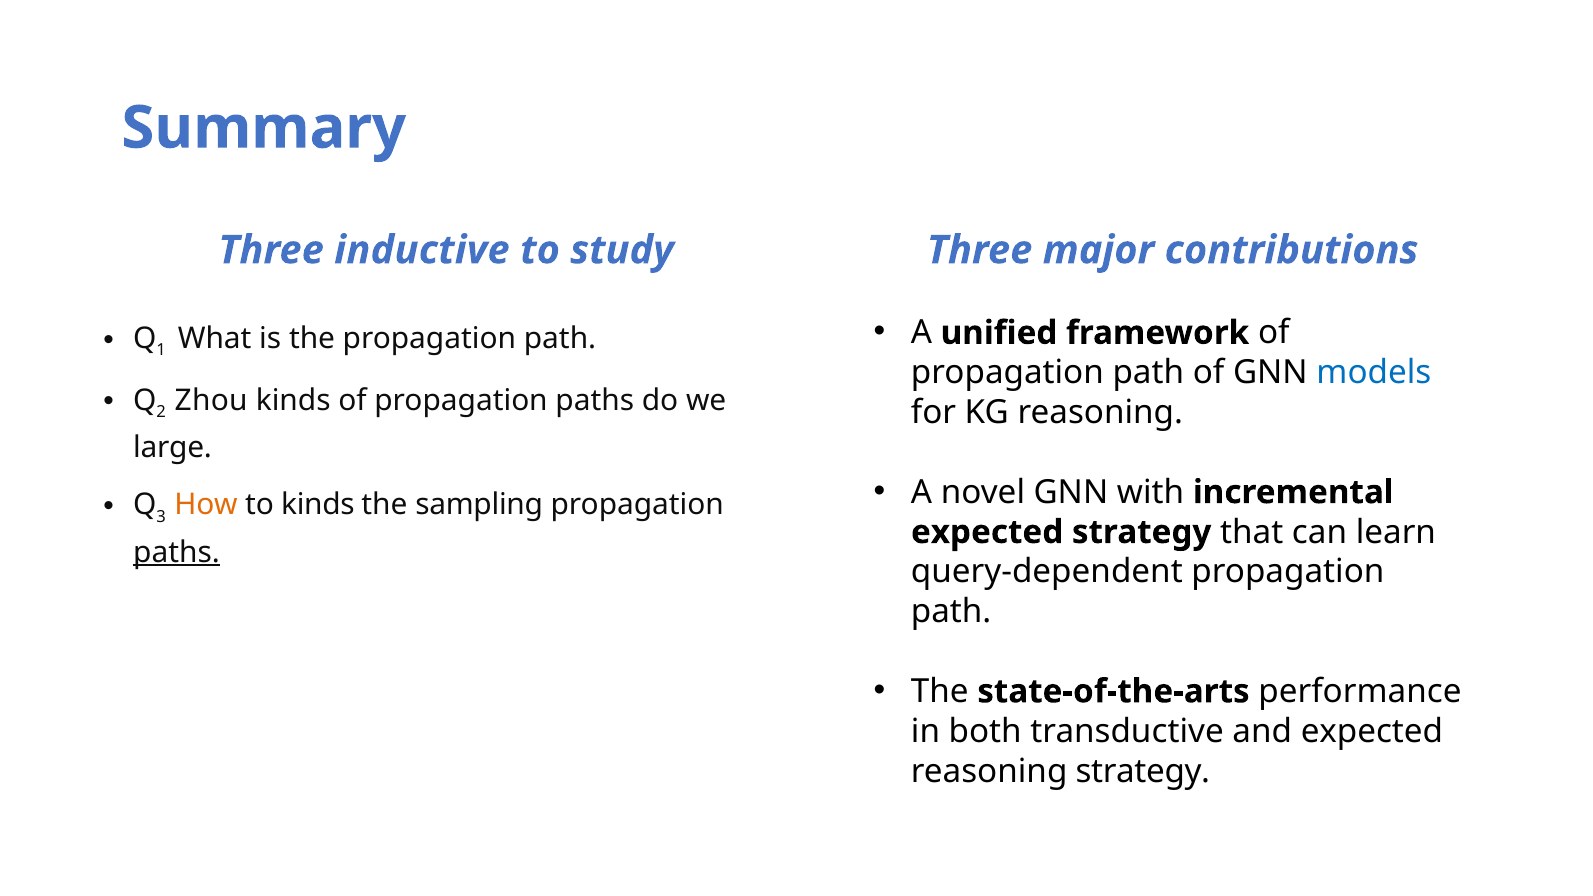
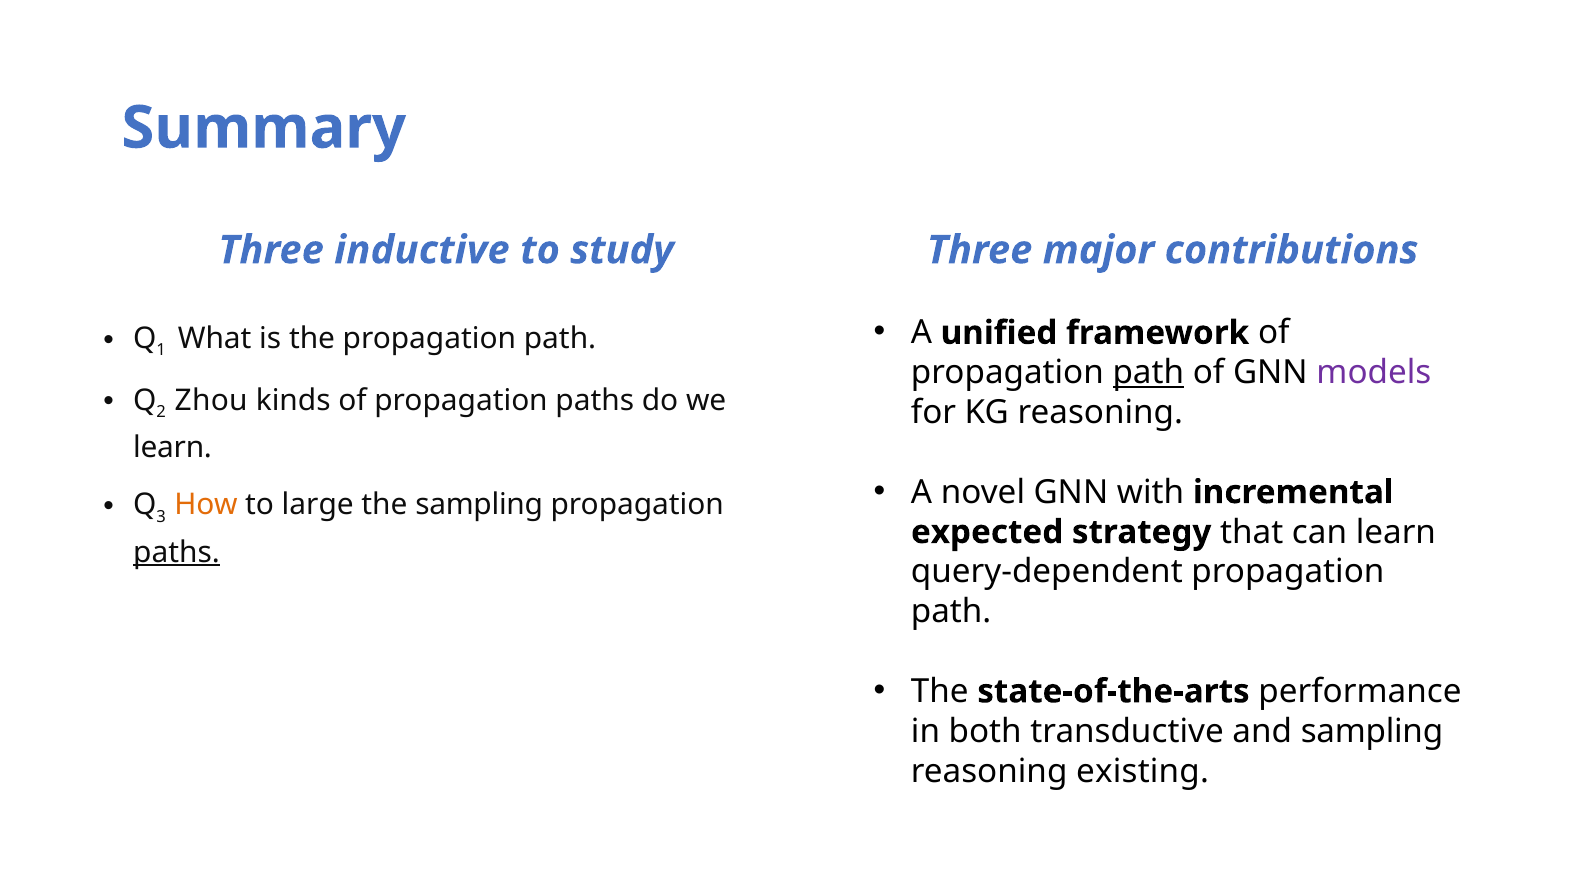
path underline: none -> present (1148, 373)
models colour: blue -> purple (1374, 373)
large: large -> learn (173, 448)
to kinds: kinds -> large (318, 505)
and expected: expected -> sampling (1372, 731)
reasoning strategy: strategy -> existing (1143, 771)
